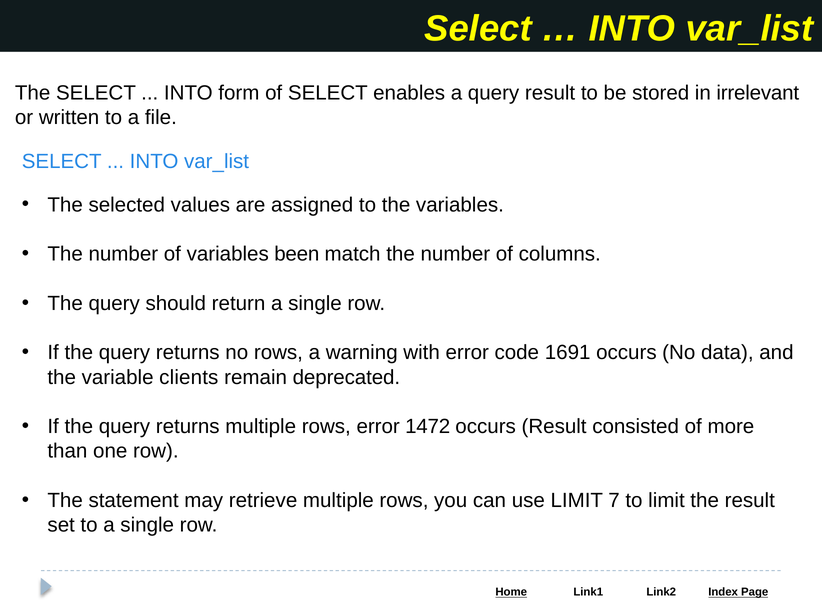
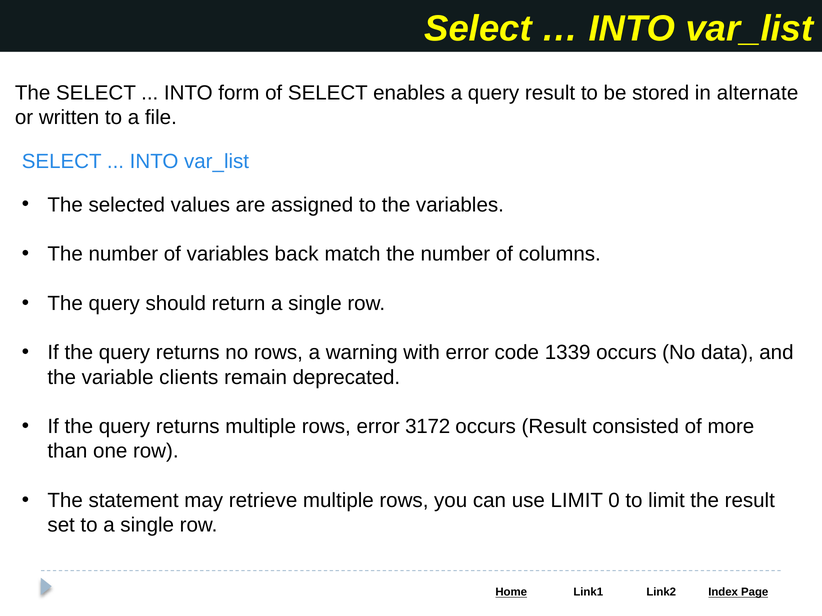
irrelevant: irrelevant -> alternate (758, 93)
been: been -> back (297, 254)
1691: 1691 -> 1339 (568, 353)
1472: 1472 -> 3172 (428, 427)
7: 7 -> 0 (614, 501)
